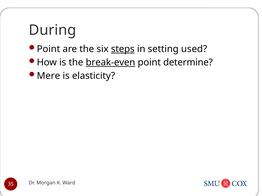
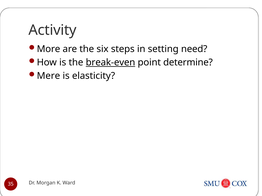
During: During -> Activity (53, 30)
Point: Point -> More (49, 49)
steps underline: present -> none (123, 49)
used: used -> need (194, 49)
